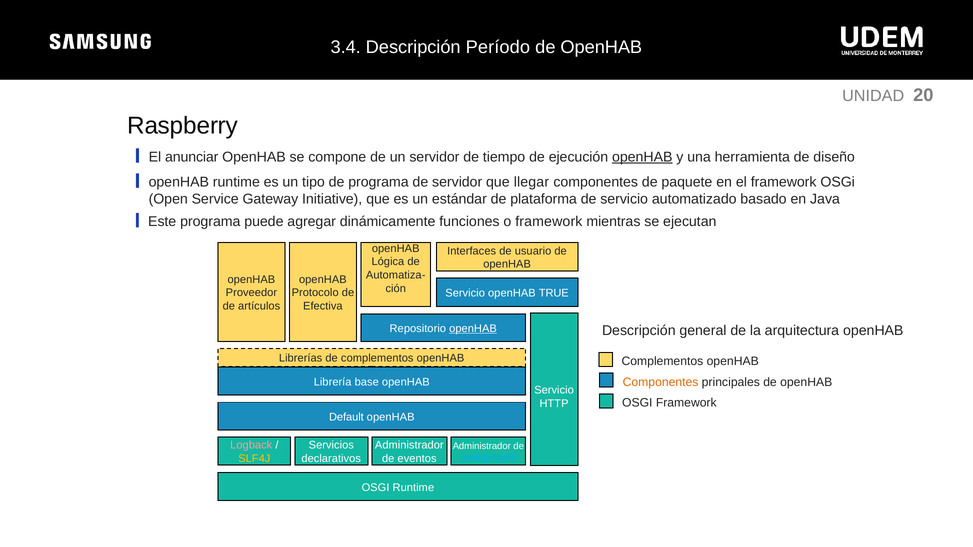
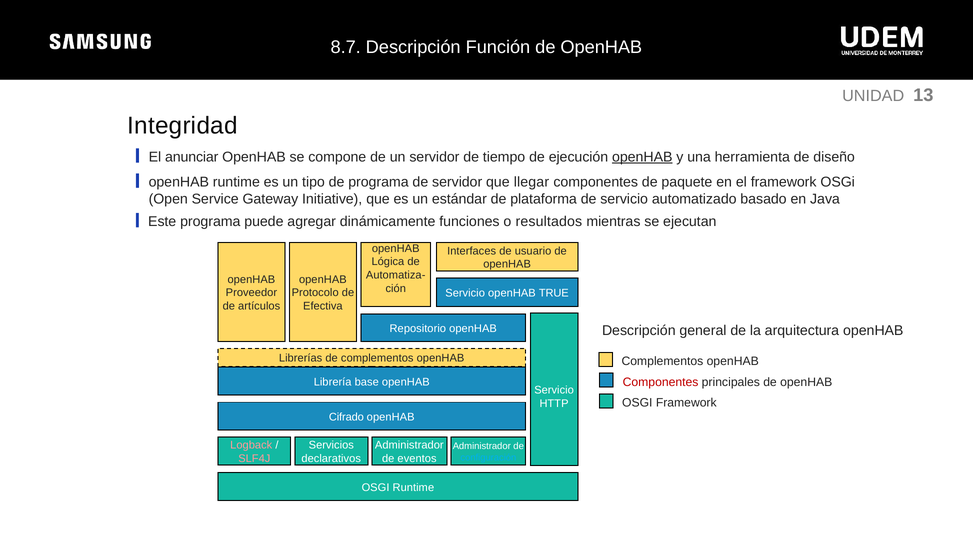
3.4: 3.4 -> 8.7 (346, 47)
Período: Período -> Función (498, 47)
20: 20 -> 13 (923, 95)
Raspberry: Raspberry -> Integridad (182, 126)
o framework: framework -> resultados (549, 222)
openHAB underline: present -> none (473, 329)
Componentes colour: orange -> red (661, 383)
Default: Default -> Cifrado (346, 417)
SLF4J colour: yellow -> pink (254, 459)
